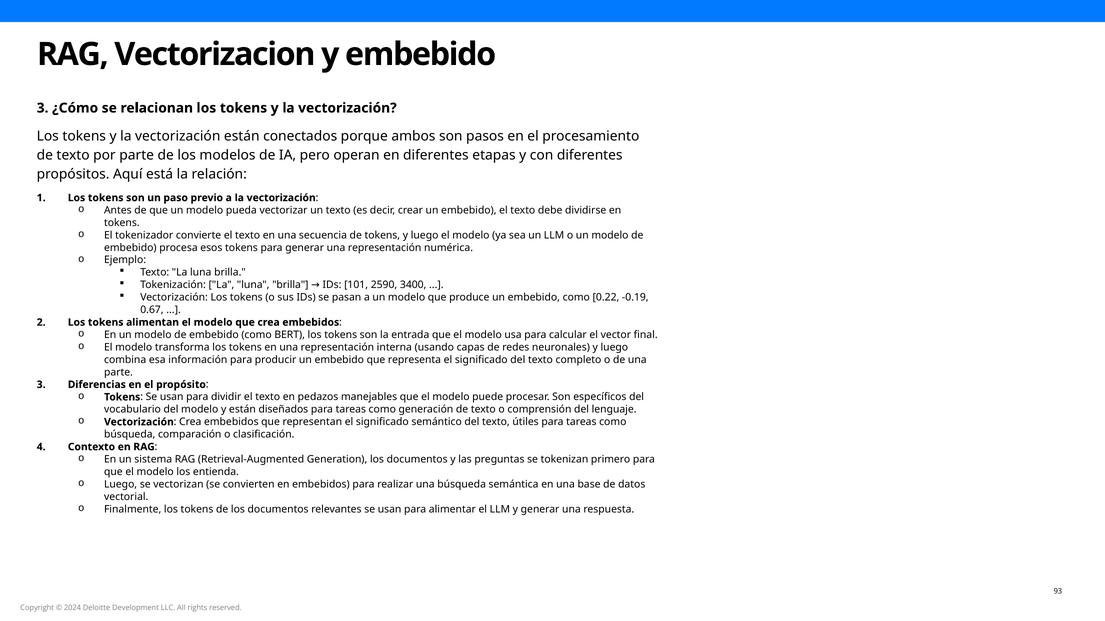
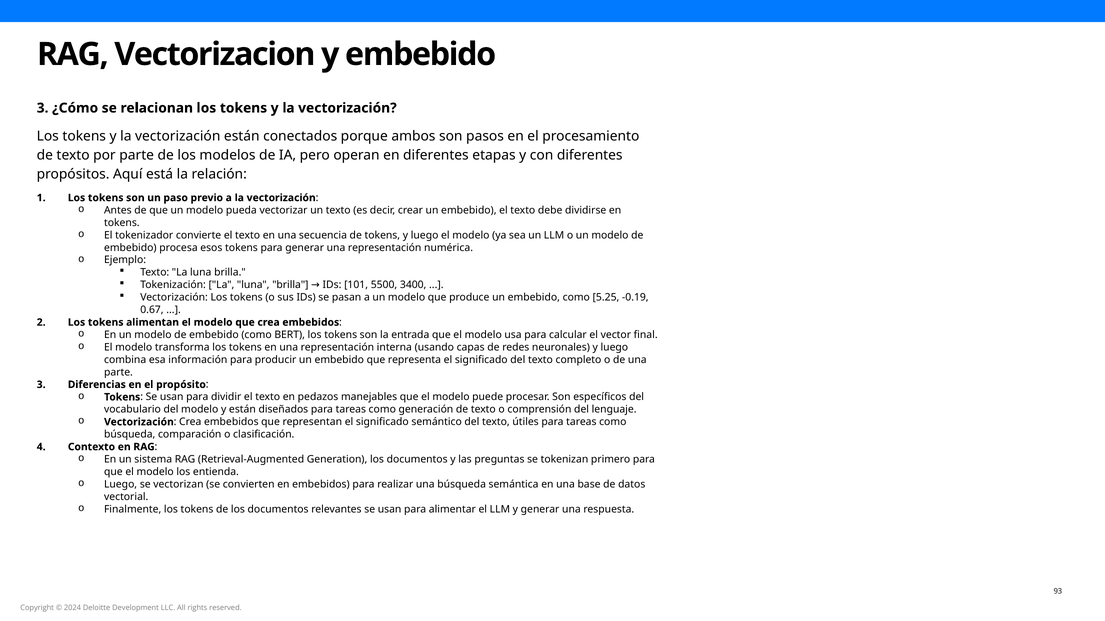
2590: 2590 -> 5500 (384, 285)
0.22: 0.22 -> 5.25 (606, 298)
